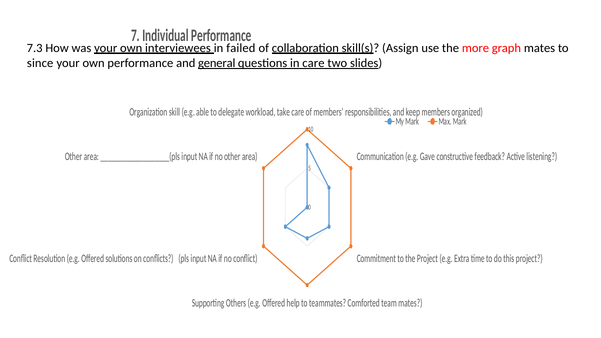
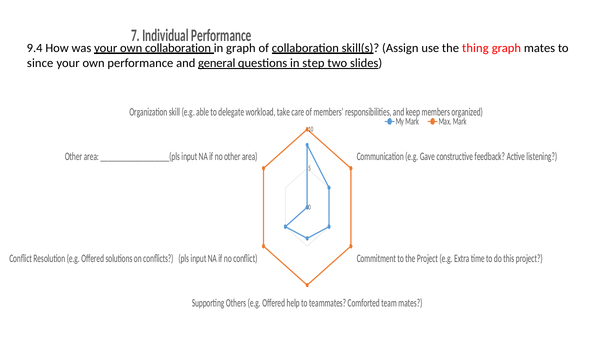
7.3: 7.3 -> 9.4 (35, 48)
own interviewees: interviewees -> collaboration (178, 48)
in failed: failed -> graph (241, 48)
more: more -> thing (475, 48)
in care: care -> step (313, 63)
